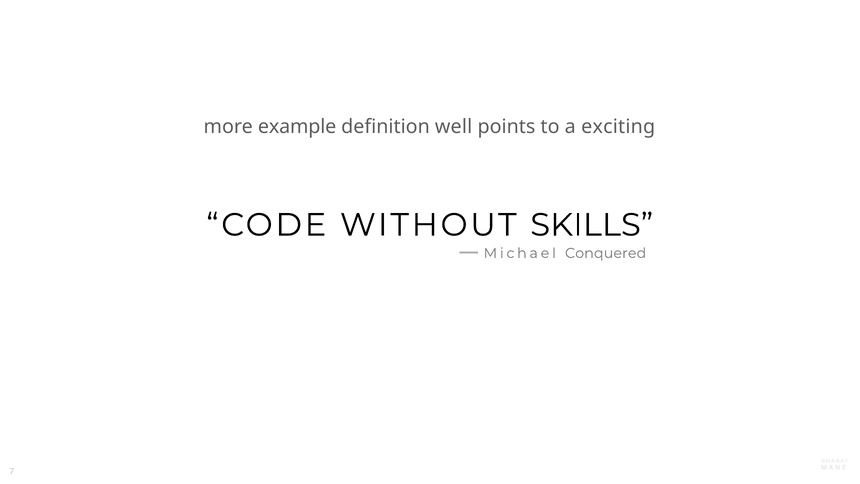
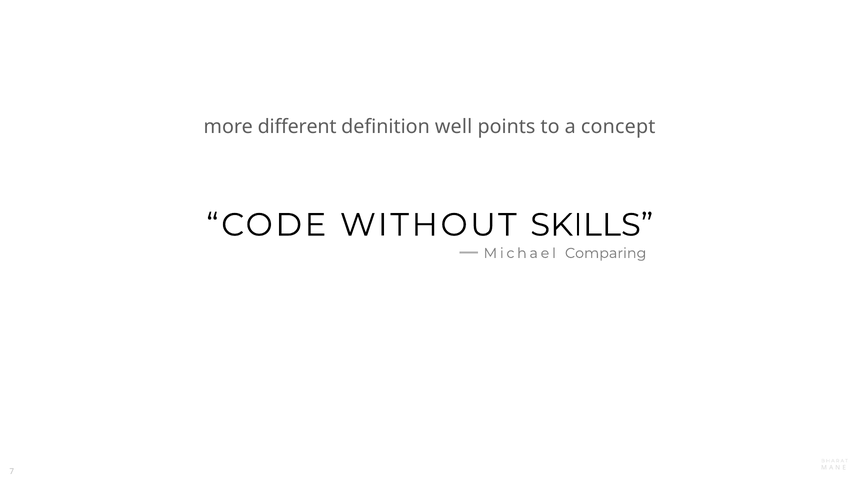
example: example -> different (297, 127)
exciting: exciting -> concept (618, 127)
Conquered: Conquered -> Comparing (606, 253)
